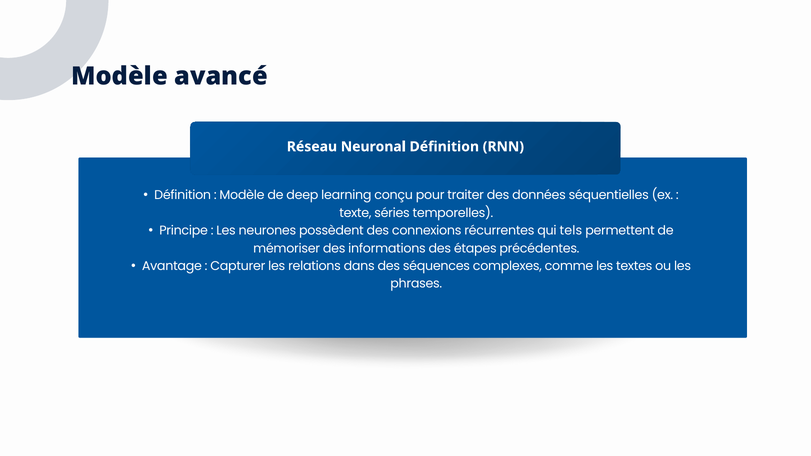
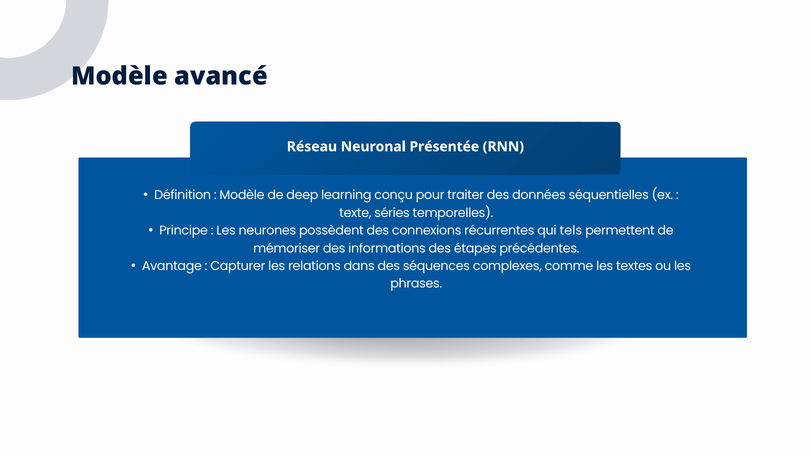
Neuronal Définition: Définition -> Présentée (444, 147)
